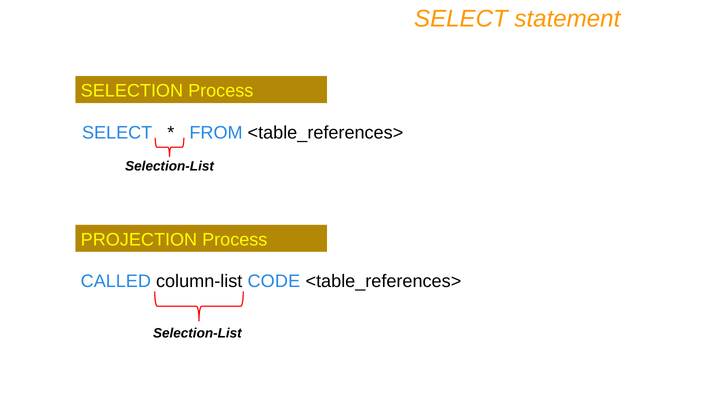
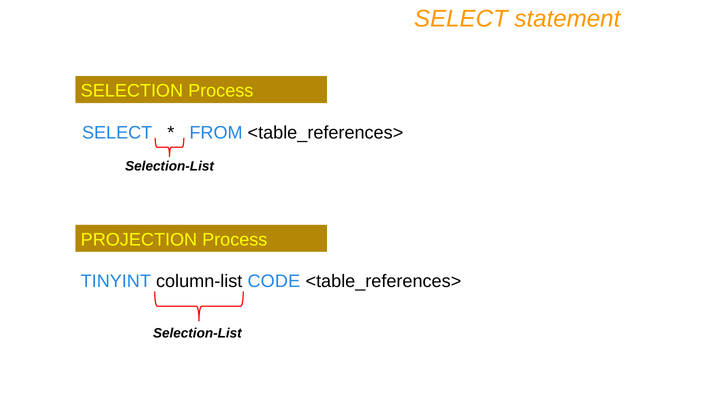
CALLED: CALLED -> TINYINT (116, 281)
